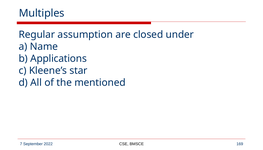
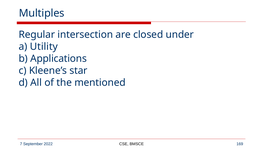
assumption: assumption -> intersection (85, 34)
Name: Name -> Utility (44, 46)
